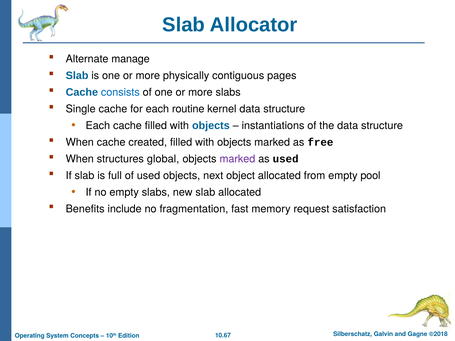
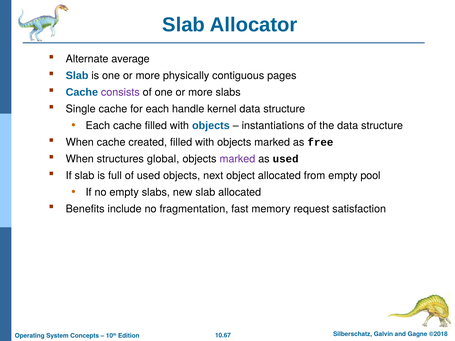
manage: manage -> average (131, 59)
consists colour: blue -> purple (120, 92)
routine: routine -> handle (188, 109)
